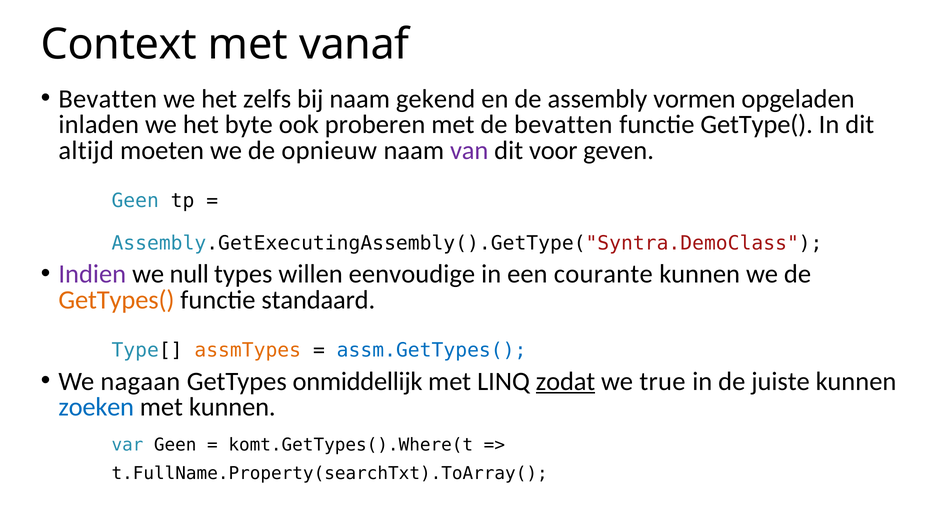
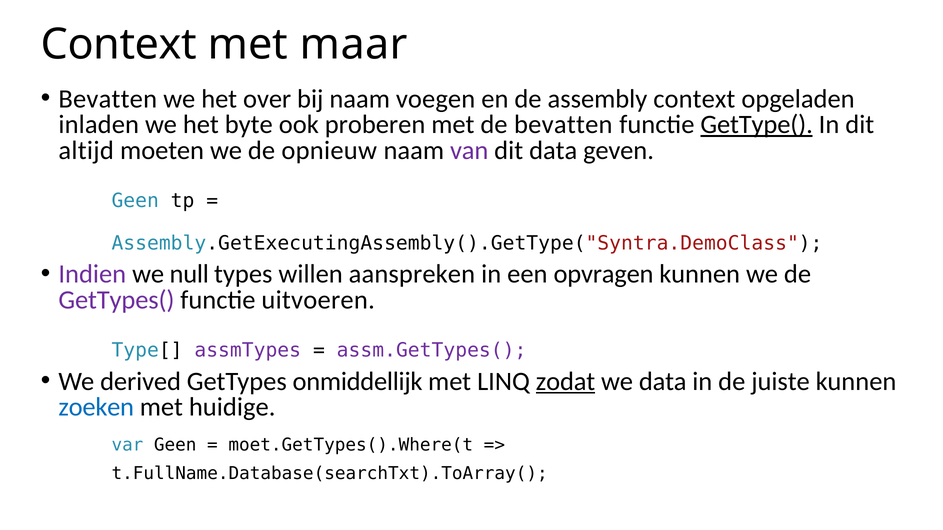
vanaf: vanaf -> maar (354, 44)
zelfs: zelfs -> over (267, 99)
gekend: gekend -> voegen (436, 99)
assembly vormen: vormen -> context (694, 99)
GetType( underline: none -> present (757, 125)
dit voor: voor -> data (553, 151)
eenvoudige: eenvoudige -> aanspreken (412, 274)
courante: courante -> opvragen (604, 274)
GetTypes( colour: orange -> purple (116, 300)
standaard: standaard -> uitvoeren (318, 300)
assmTypes colour: orange -> purple (248, 351)
assm.GetTypes( colour: blue -> purple (432, 351)
nagaan: nagaan -> derived (141, 382)
we true: true -> data (663, 382)
met kunnen: kunnen -> huidige (232, 408)
komt.GetTypes().Where(t: komt.GetTypes().Where(t -> moet.GetTypes().Where(t (351, 445)
t.FullName.Property(searchTxt).ToArray(: t.FullName.Property(searchTxt).ToArray( -> t.FullName.Database(searchTxt).ToArray( (330, 474)
